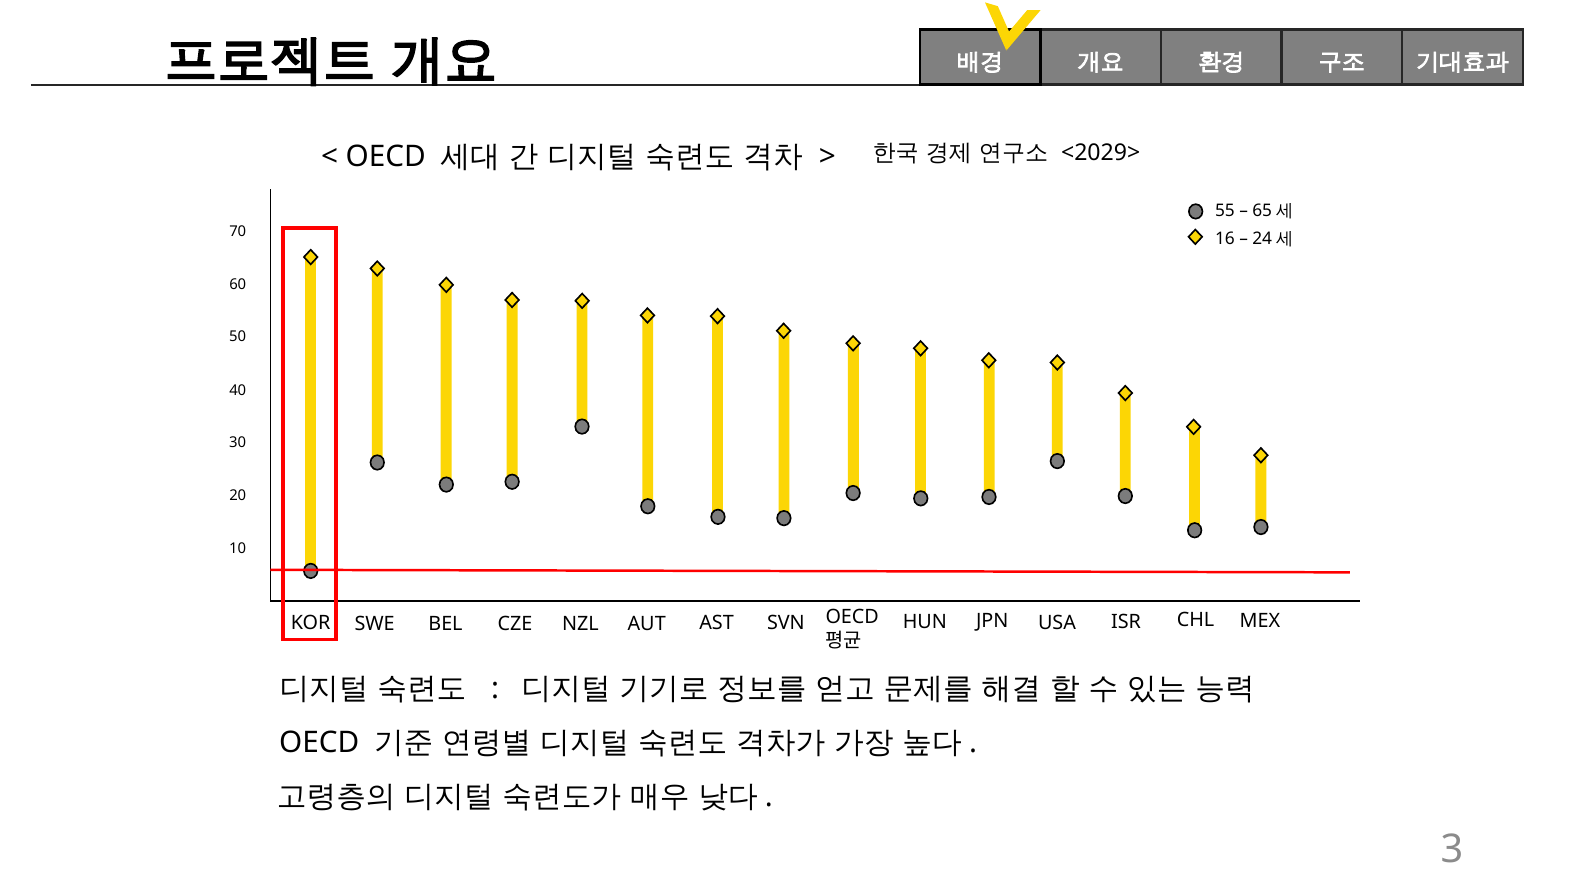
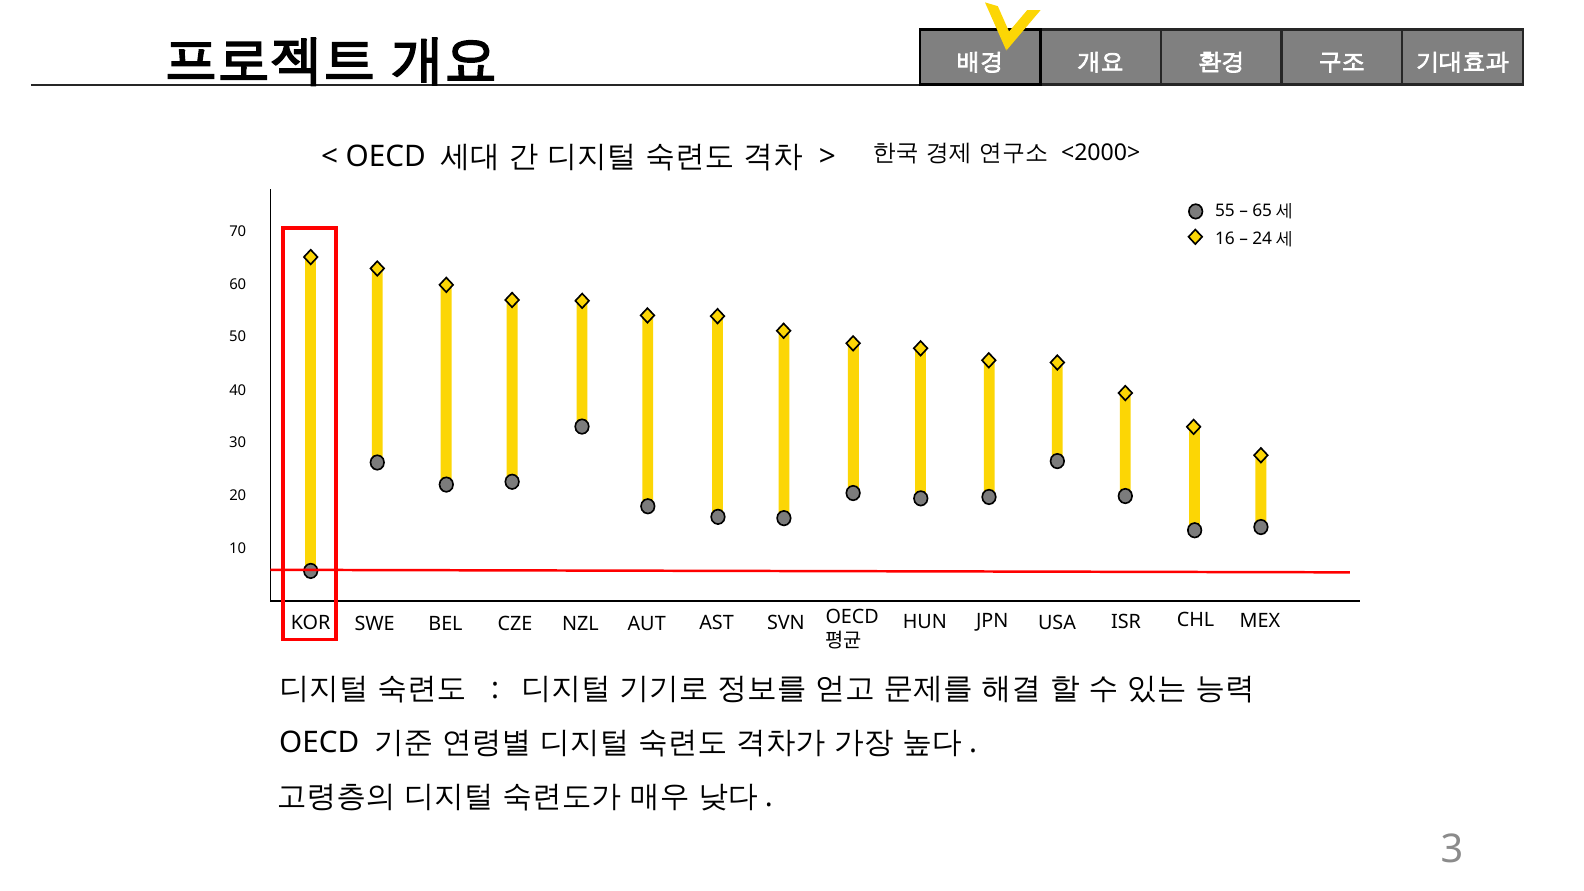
<2029>: <2029> -> <2000> (1101, 153)
